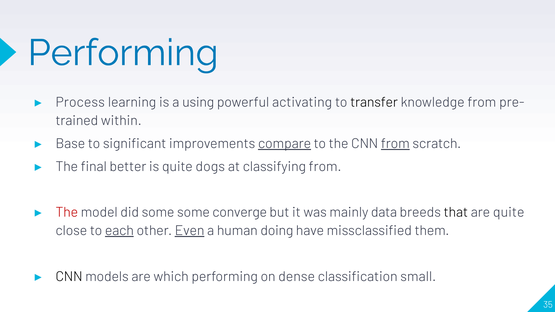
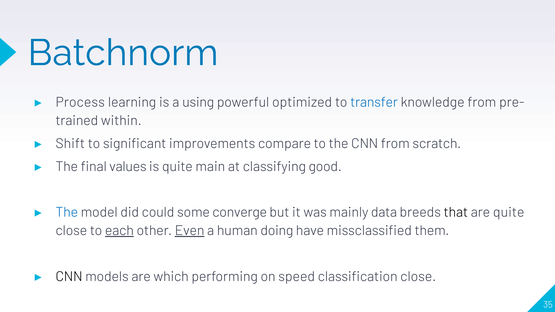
Performing: Performing -> Batchnorm (123, 53)
activating: activating -> optimized (302, 102)
transfer colour: black -> blue (374, 102)
Base: Base -> Shift (70, 144)
compare underline: present -> none (285, 144)
from underline: present -> none (395, 144)
better: better -> values (128, 167)
dogs: dogs -> main (210, 167)
classifying from: from -> good (325, 167)
The colour: red -> blue (67, 212)
did some: some -> could (158, 212)
dense: dense -> speed (297, 277)
classification small: small -> close (418, 277)
